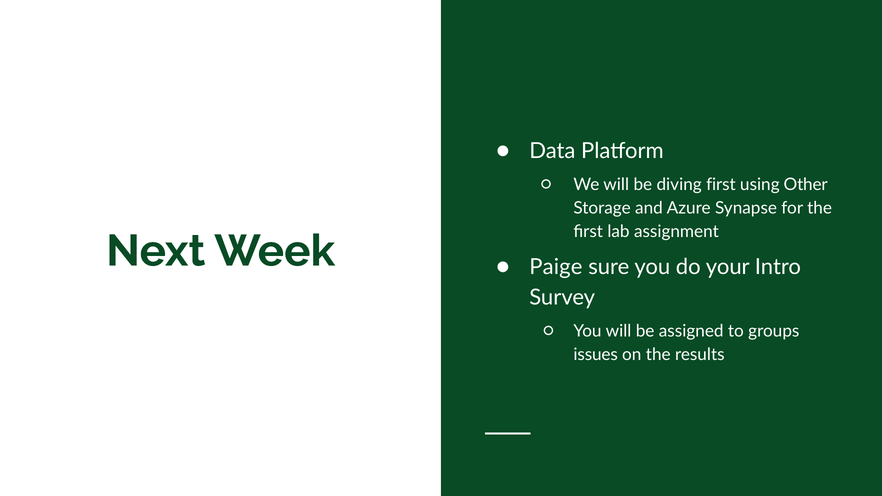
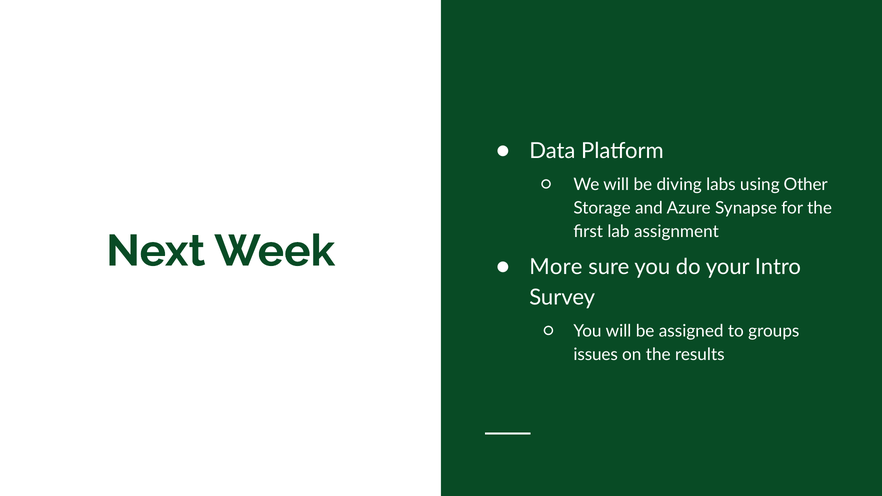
diving first: first -> labs (721, 185)
Paige: Paige -> More (556, 267)
